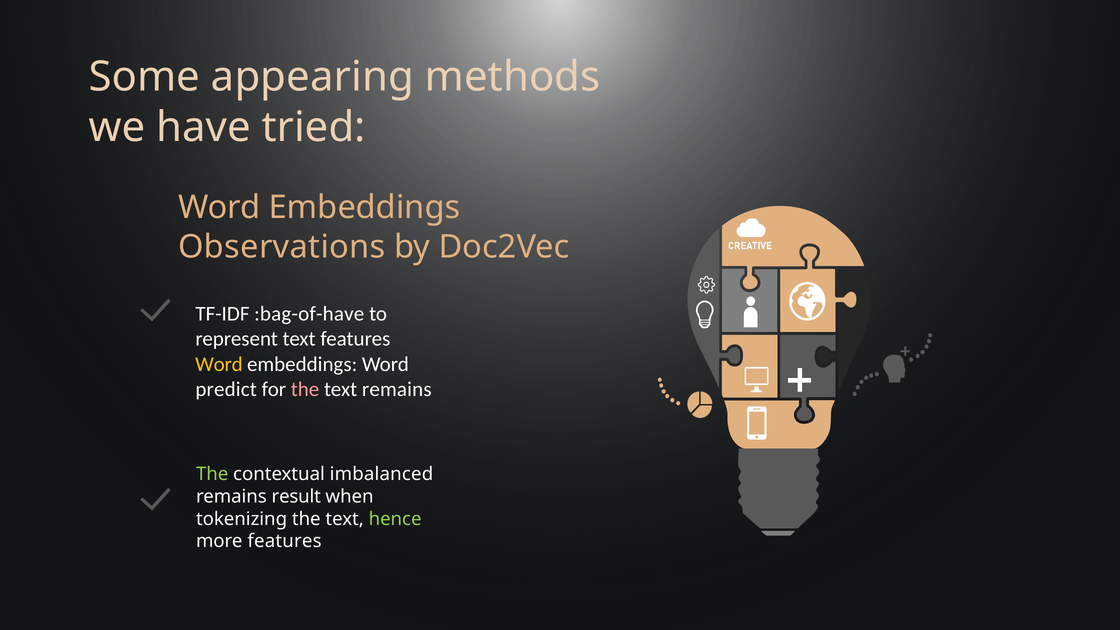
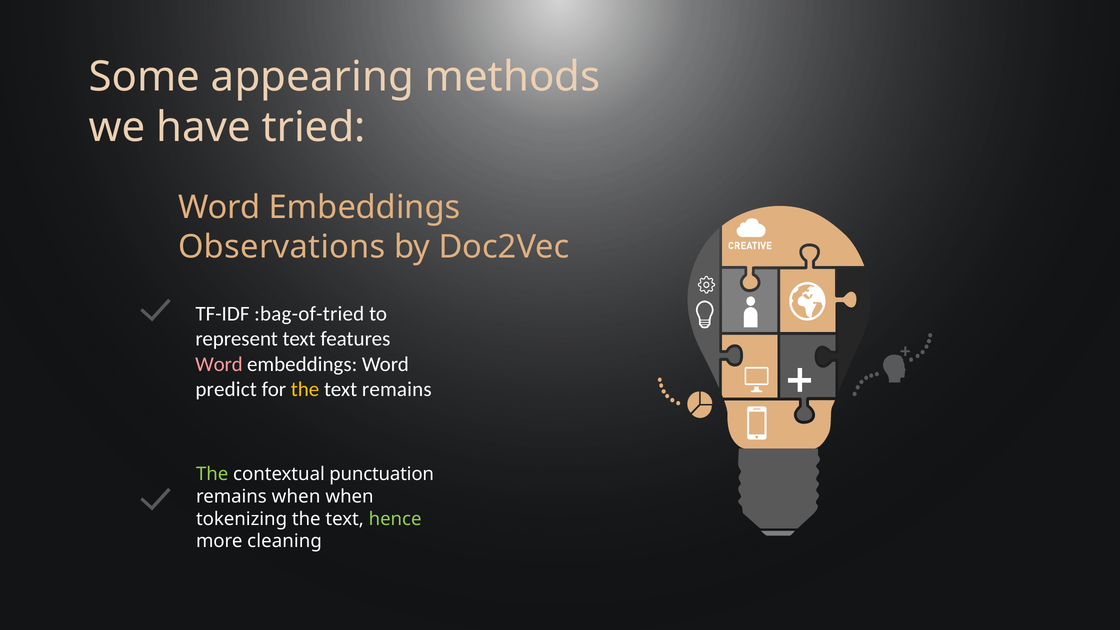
:bag-of-have: :bag-of-have -> :bag-of-tried (309, 314)
Word colour: yellow -> pink (219, 364)
the colour: pink -> yellow (305, 389)
imbalanced: imbalanced -> punctuation (382, 474)
remains result: result -> when (296, 497)
more features: features -> cleaning (285, 541)
